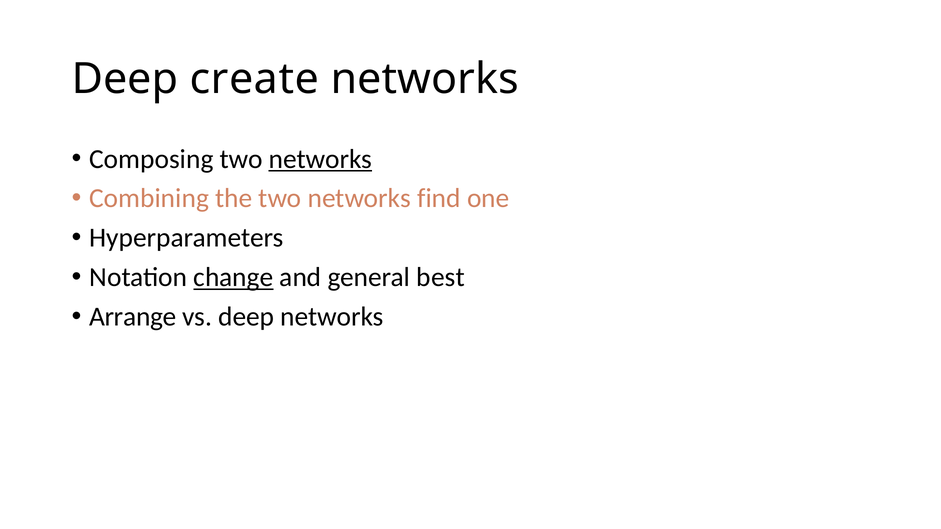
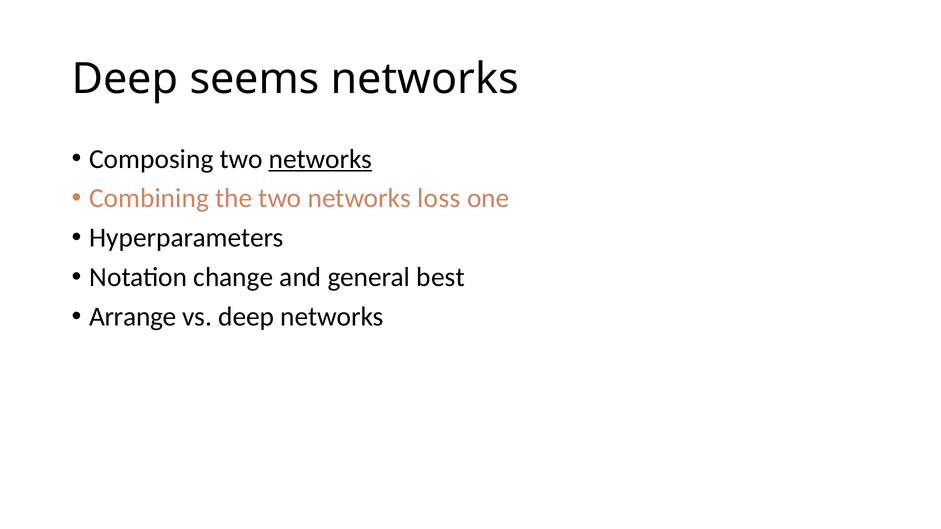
create: create -> seems (255, 79)
find: find -> loss (439, 199)
change underline: present -> none (233, 277)
